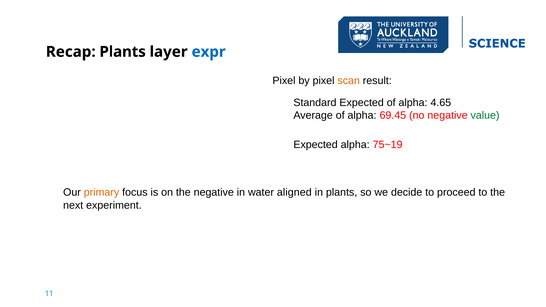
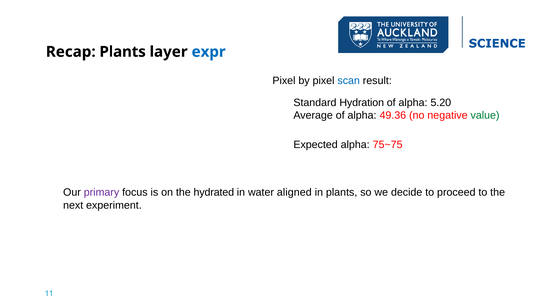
scan colour: orange -> blue (349, 81)
Standard Expected: Expected -> Hydration (362, 103)
4.65: 4.65 -> 5.20 (441, 103)
69.45: 69.45 -> 49.36 (393, 115)
75~19: 75~19 -> 75~75 (388, 145)
primary colour: orange -> purple (102, 193)
the negative: negative -> hydrated (214, 193)
